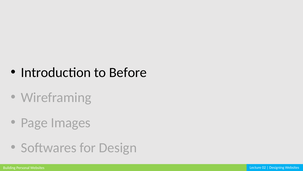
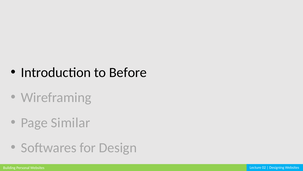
Images: Images -> Similar (71, 122)
